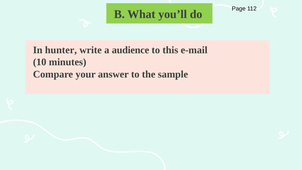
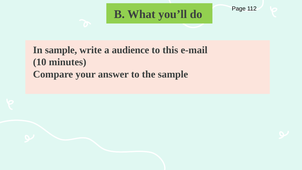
In hunter: hunter -> sample (61, 50)
